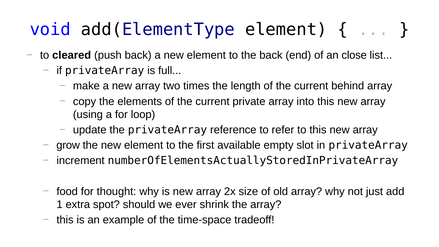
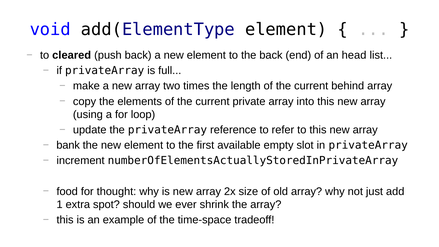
close: close -> head (354, 55)
grow: grow -> bank (68, 145)
